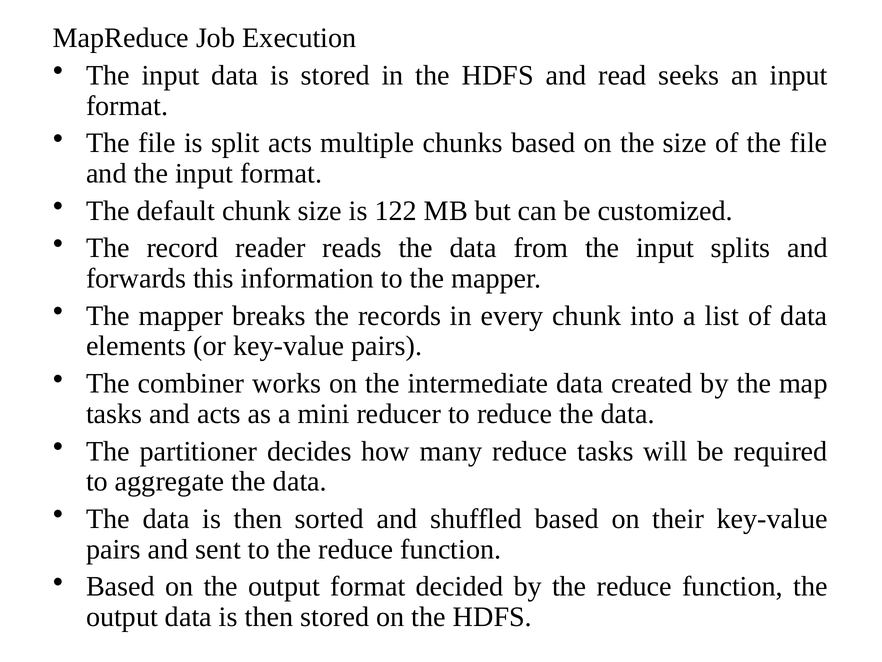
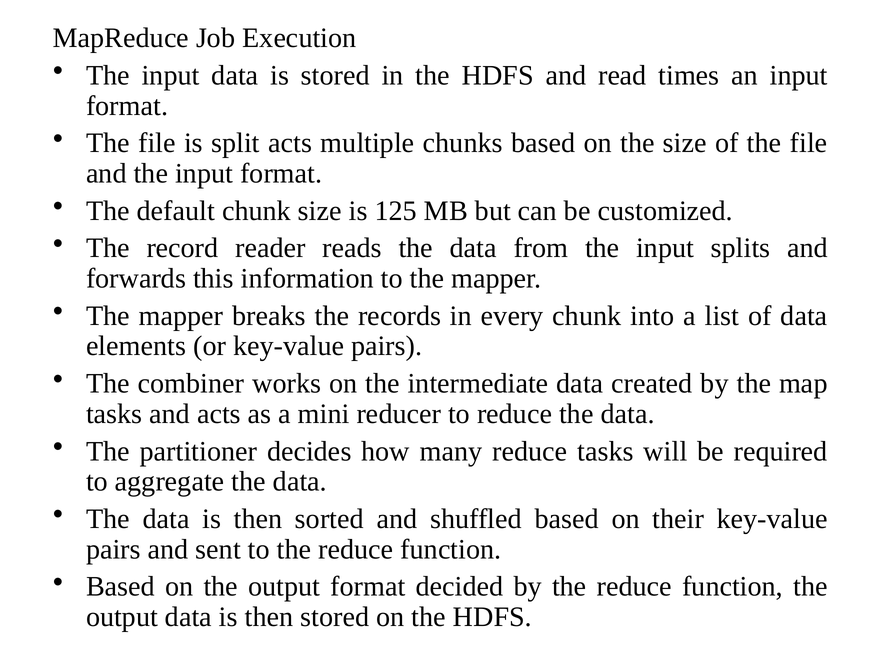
seeks: seeks -> times (689, 75)
122: 122 -> 125 (396, 211)
